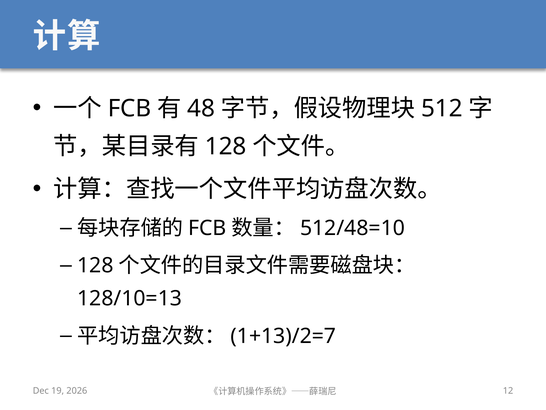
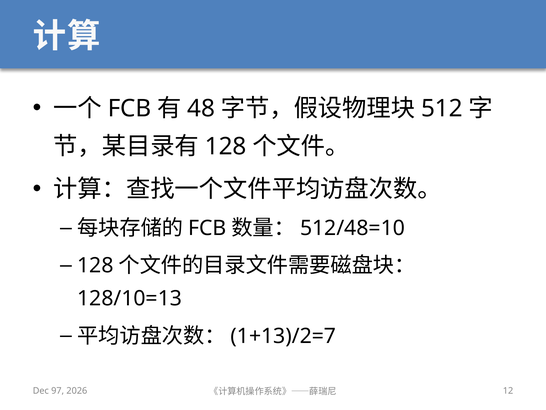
19: 19 -> 97 (58, 390)
